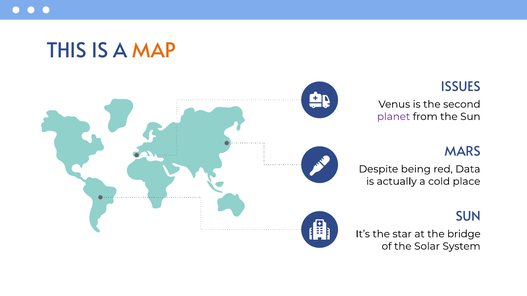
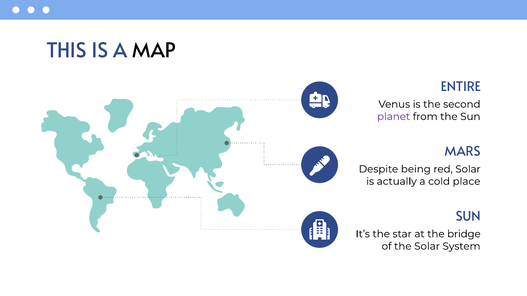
MAP colour: orange -> black (154, 51)
ISSUES: ISSUES -> ENTIRE (461, 87)
red Data: Data -> Solar (468, 169)
